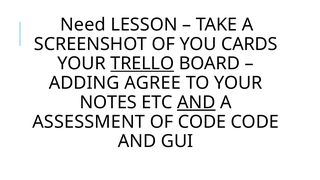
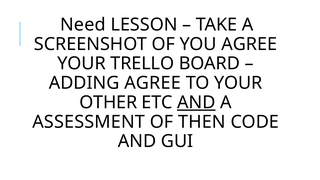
YOU CARDS: CARDS -> AGREE (249, 44)
TRELLO underline: present -> none (142, 64)
NOTES: NOTES -> OTHER (108, 102)
OF CODE: CODE -> THEN (202, 122)
